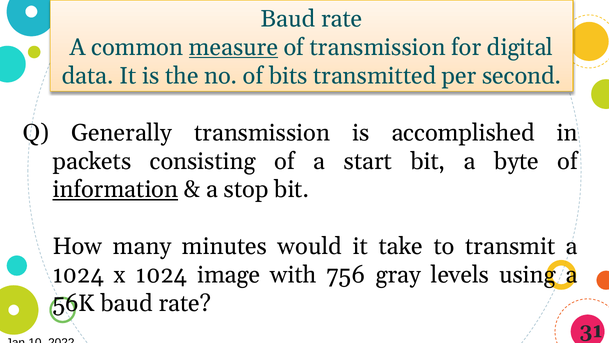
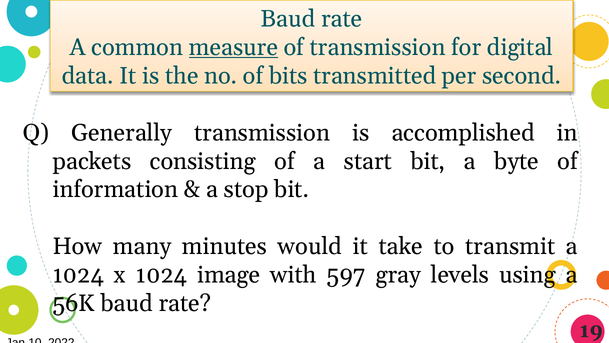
information underline: present -> none (115, 189)
756: 756 -> 597 (346, 275)
31: 31 -> 19 (591, 330)
